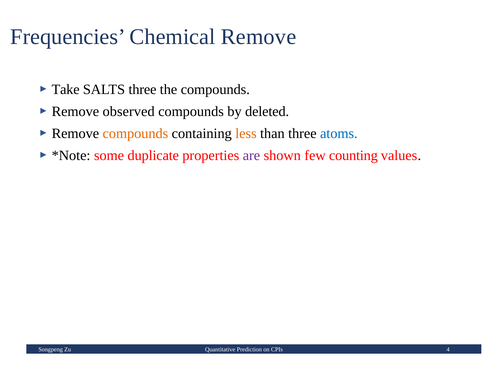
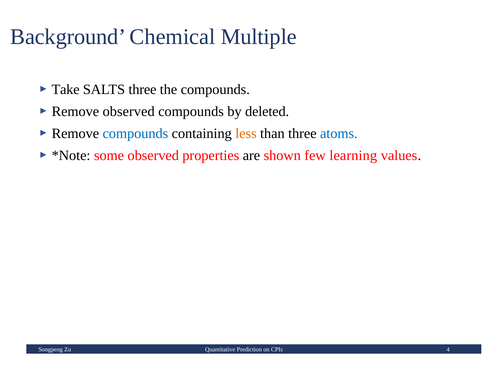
Frequencies: Frequencies -> Background (68, 37)
Chemical Remove: Remove -> Multiple (259, 37)
compounds colour: orange -> blue (135, 134)
some duplicate: duplicate -> observed (153, 156)
are colour: purple -> black (251, 156)
counting: counting -> learning (353, 156)
